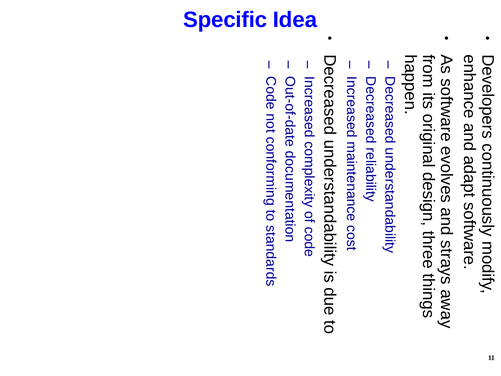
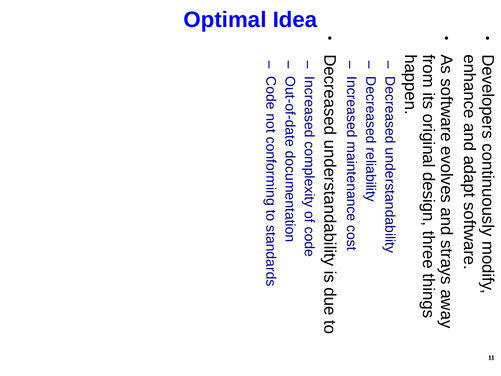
Specific: Specific -> Optimal (225, 20)
